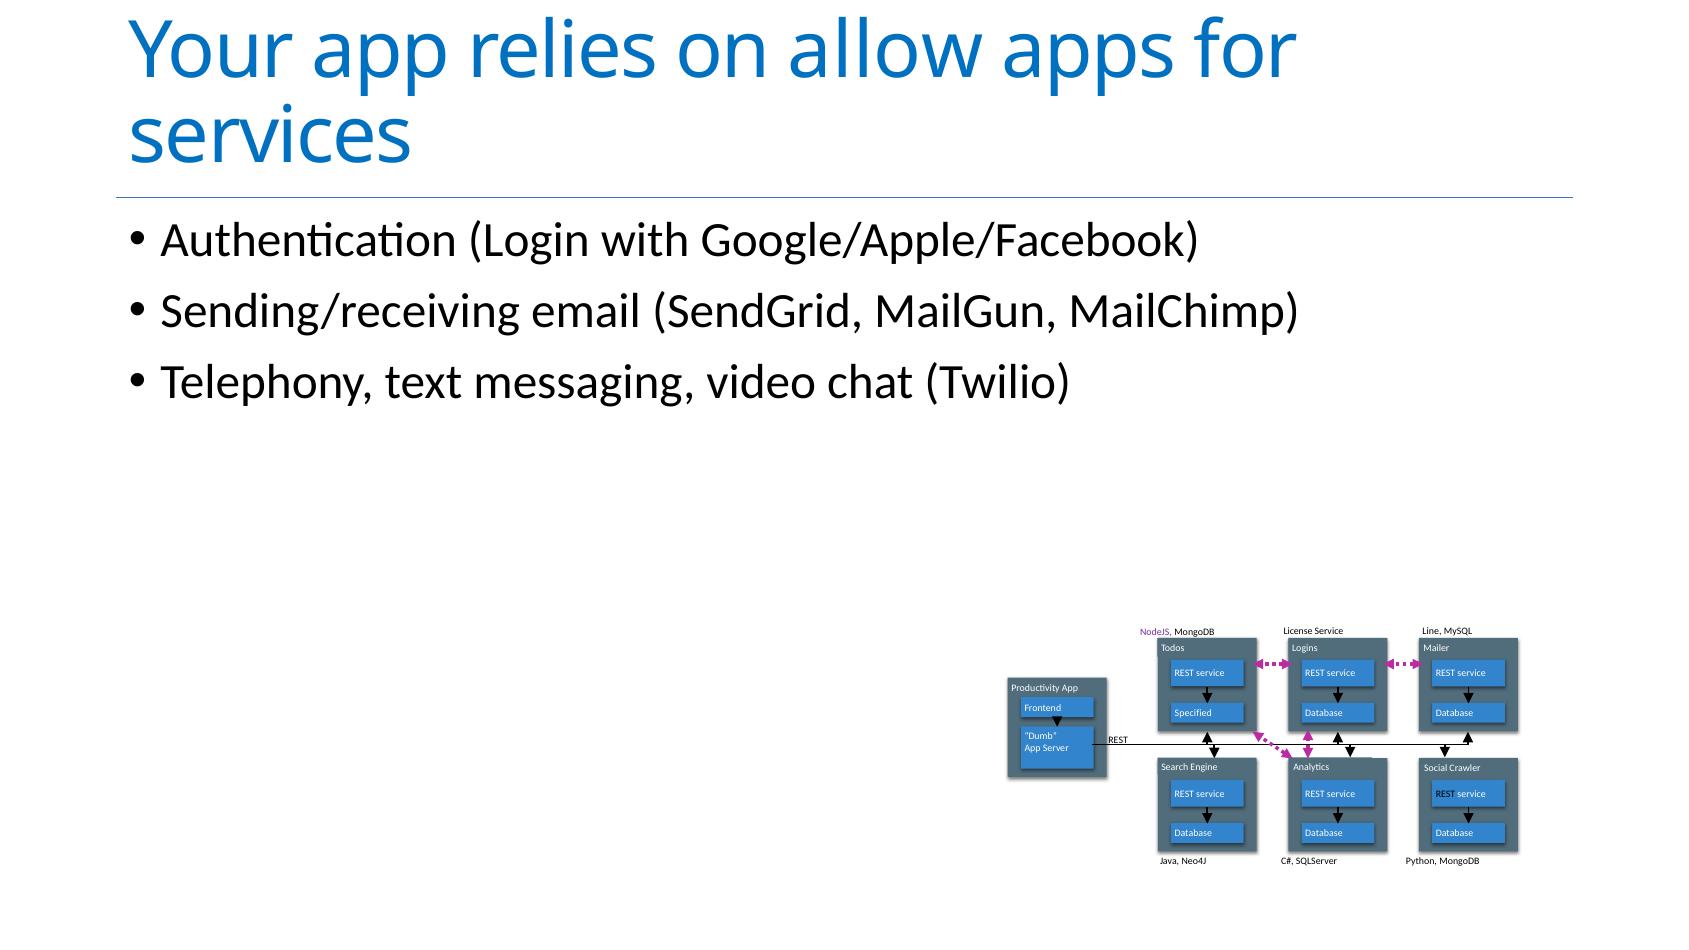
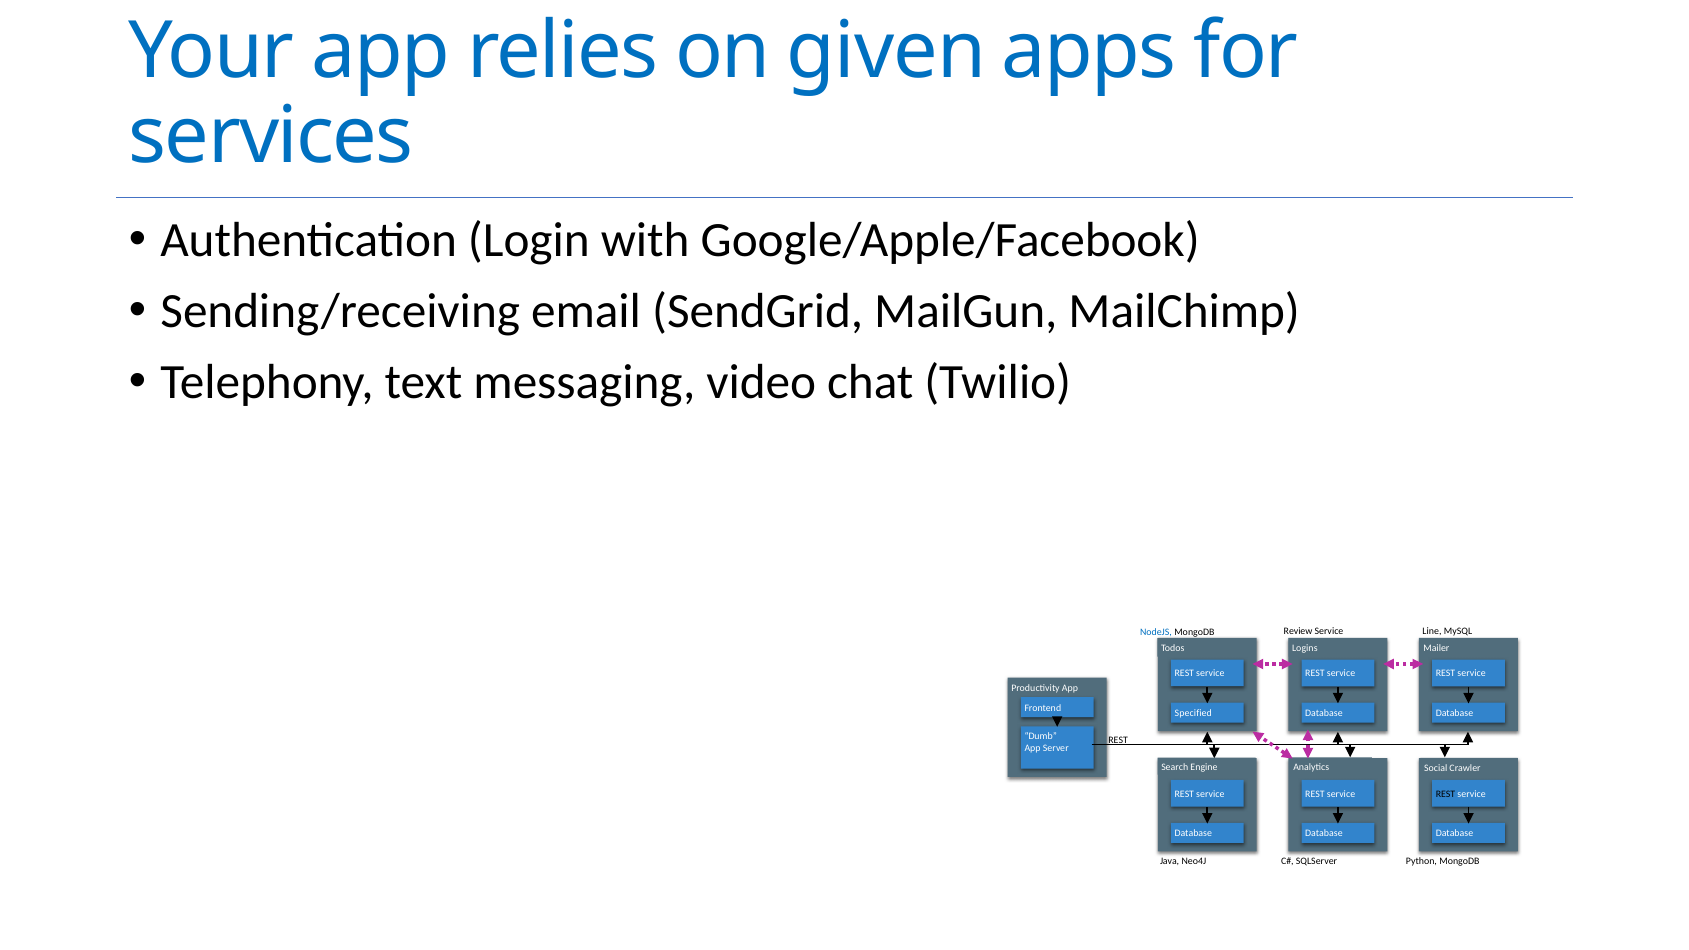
allow: allow -> given (886, 51)
License: License -> Review (1298, 631)
NodeJS colour: purple -> blue (1156, 632)
